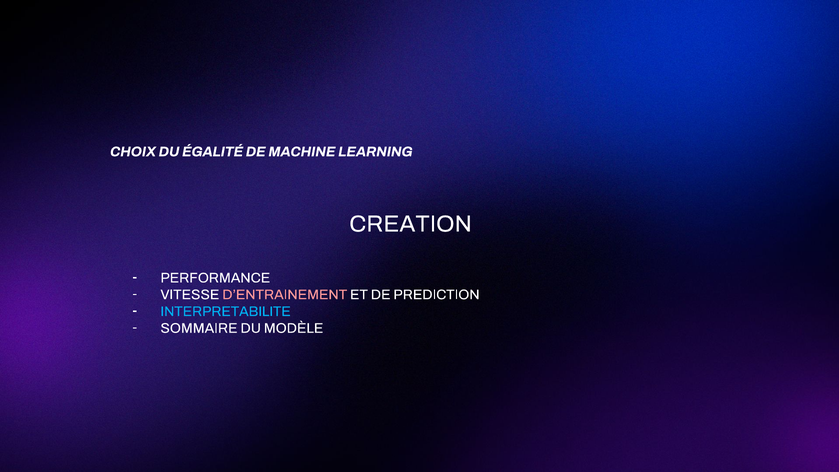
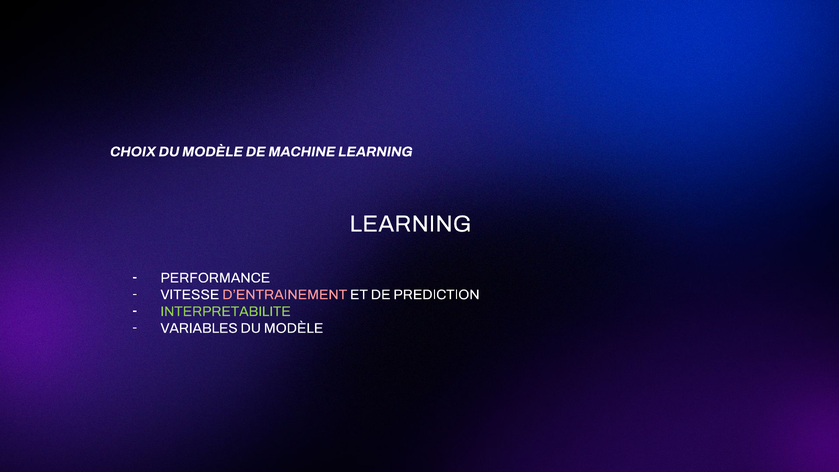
CHOIX DU ÉGALITÉ: ÉGALITÉ -> MODÈLE (213, 152)
CREATION: CREATION -> LEARNING (410, 224)
INTERPRETABILITE colour: light blue -> light green (226, 311)
SOMMAIRE: SOMMAIRE -> VARIABLES (199, 328)
